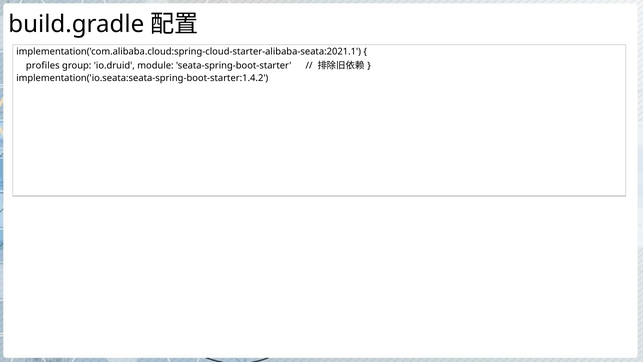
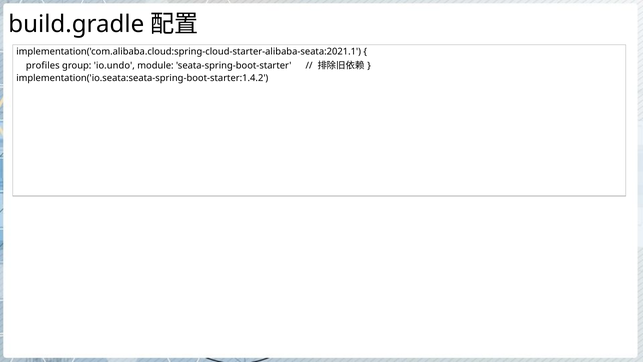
io.druid: io.druid -> io.undo (114, 65)
